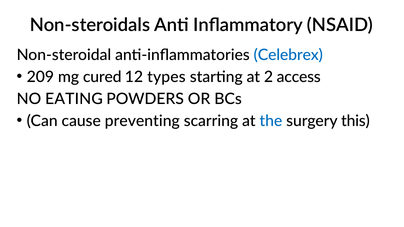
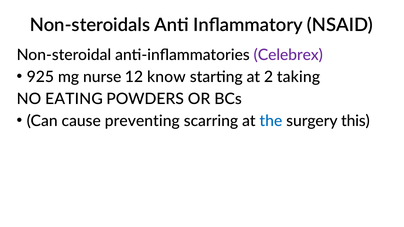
Celebrex colour: blue -> purple (288, 55)
209: 209 -> 925 (40, 77)
cured: cured -> nurse (102, 77)
types: types -> know (166, 77)
access: access -> taking (299, 77)
